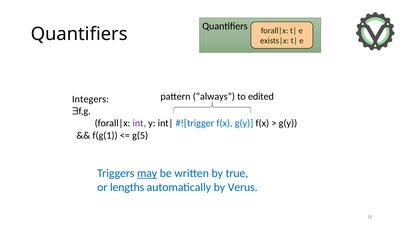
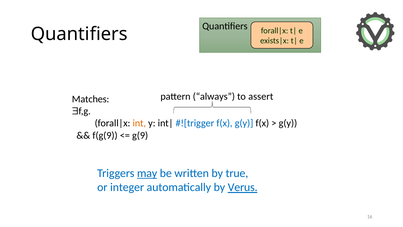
edited: edited -> assert (261, 96)
Integers: Integers -> Matches (91, 99)
int colour: purple -> orange (139, 123)
f(g(1: f(g(1 -> f(g(9 (105, 135)
g(5: g(5 -> g(9 (140, 135)
lengths: lengths -> integer (127, 187)
Verus underline: none -> present (243, 187)
